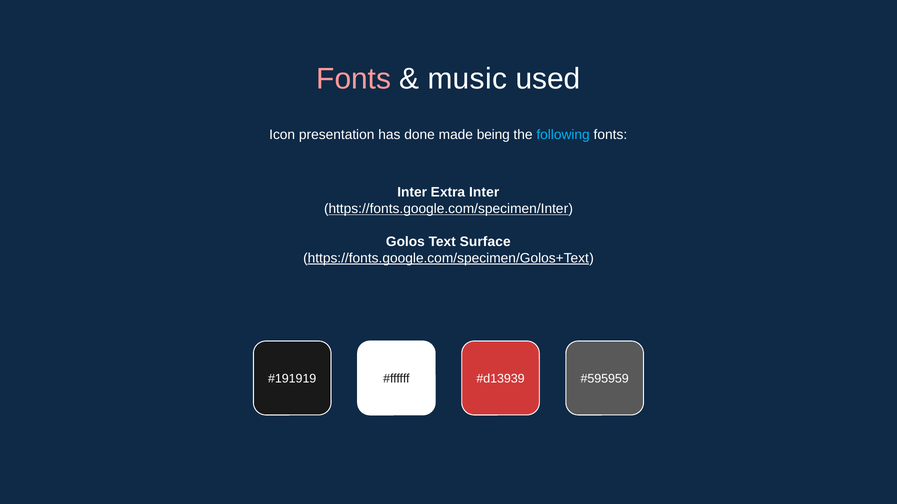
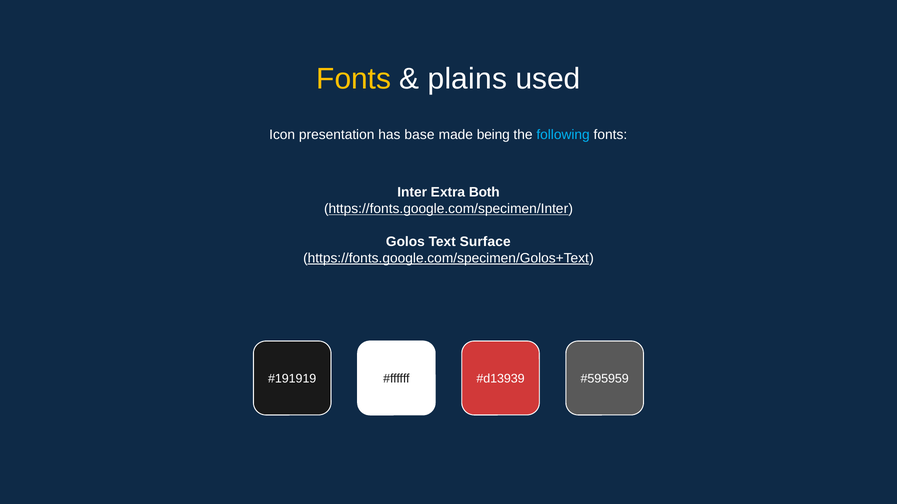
Fonts colour: pink -> yellow (354, 79)
music: music -> plains (467, 79)
done: done -> base (419, 135)
Extra Inter: Inter -> Both (484, 193)
